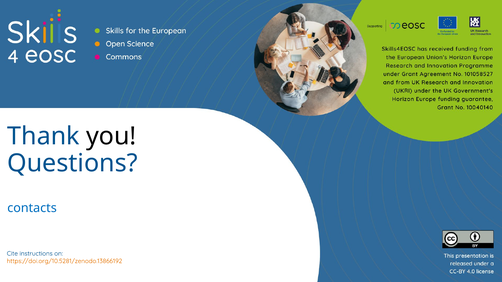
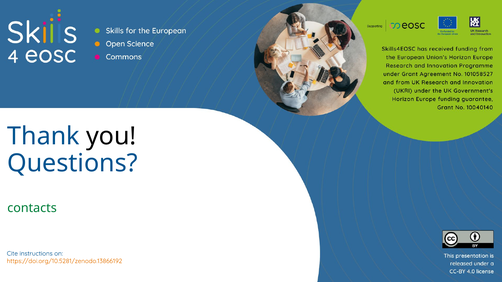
contacts colour: blue -> green (32, 208)
